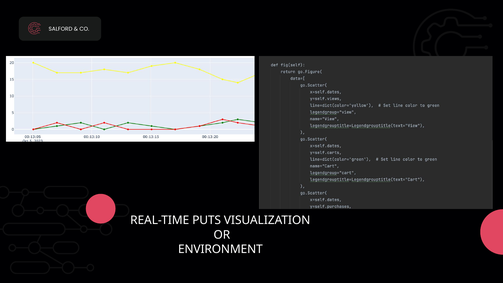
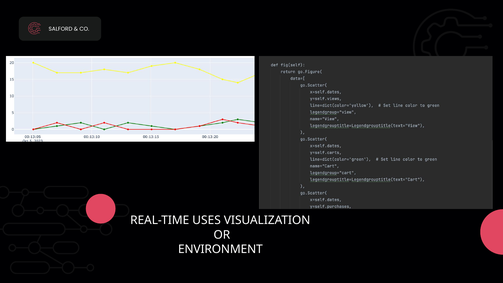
PUTS: PUTS -> USES (207, 220)
